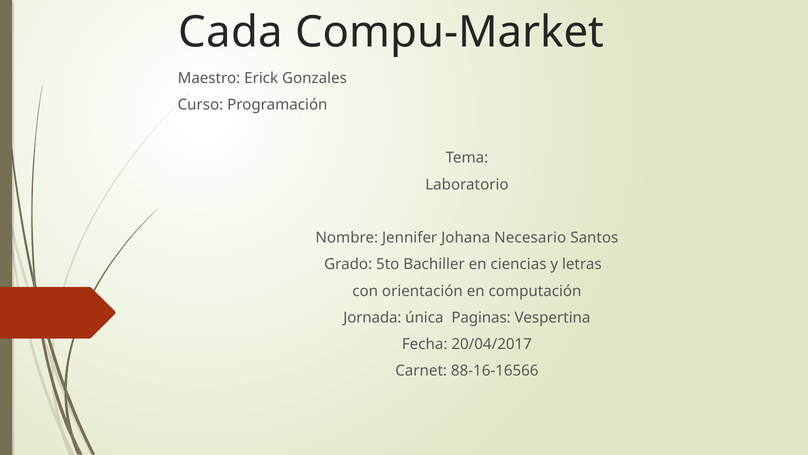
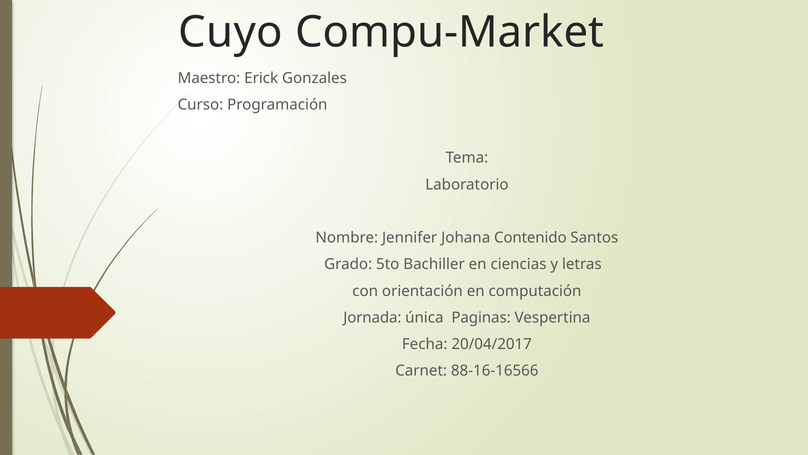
Cada: Cada -> Cuyo (231, 32)
Necesario: Necesario -> Contenido (530, 238)
